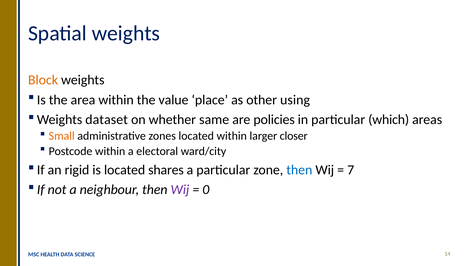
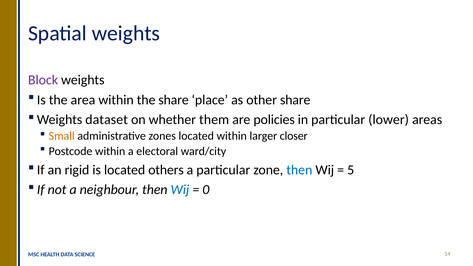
Block colour: orange -> purple (43, 80)
the value: value -> share (174, 100)
other using: using -> share (295, 100)
same: same -> them (214, 120)
which: which -> lower (389, 120)
shares: shares -> others (166, 170)
7: 7 -> 5 (351, 170)
Wij colour: purple -> blue (180, 190)
